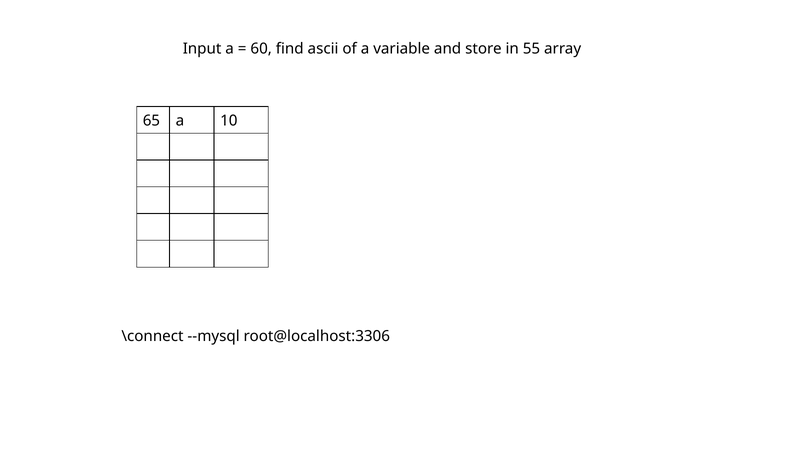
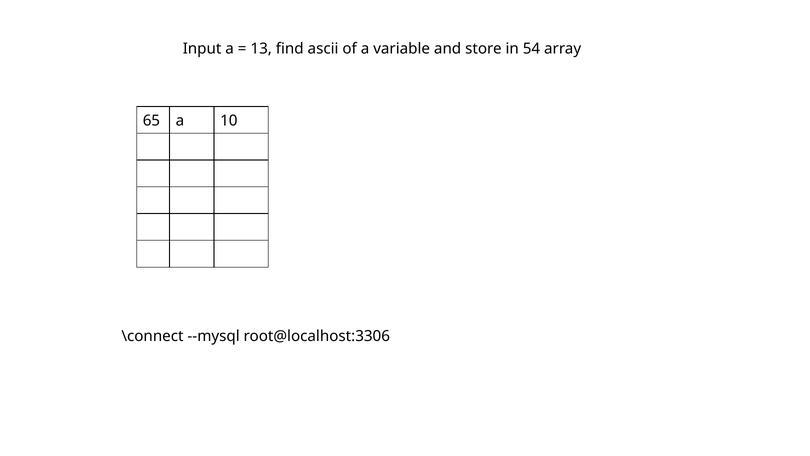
60: 60 -> 13 (261, 49)
55: 55 -> 54 (531, 49)
